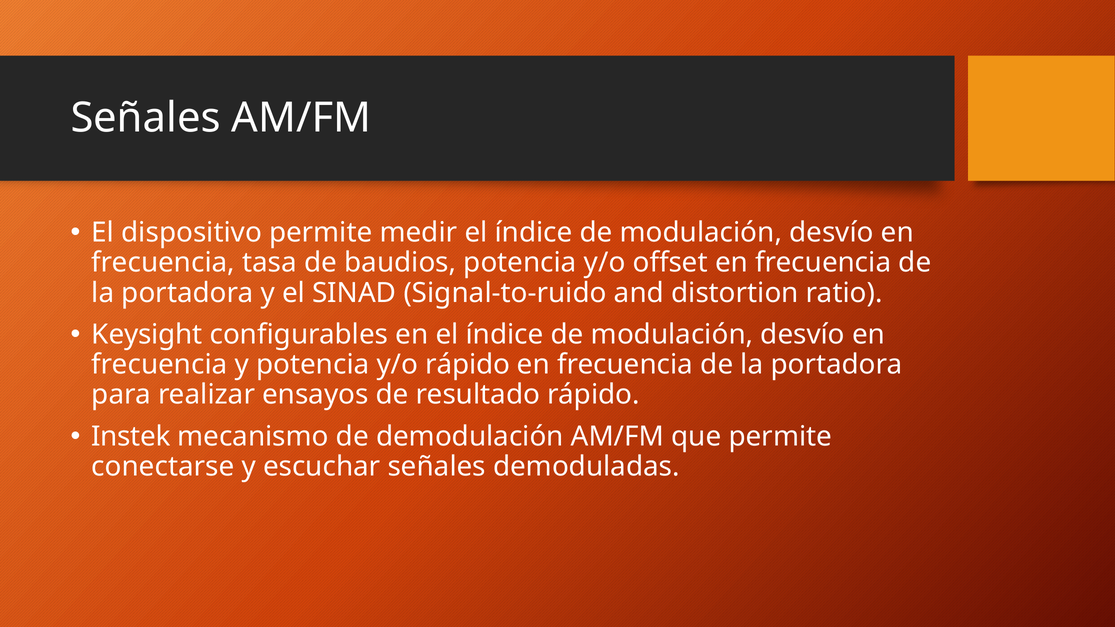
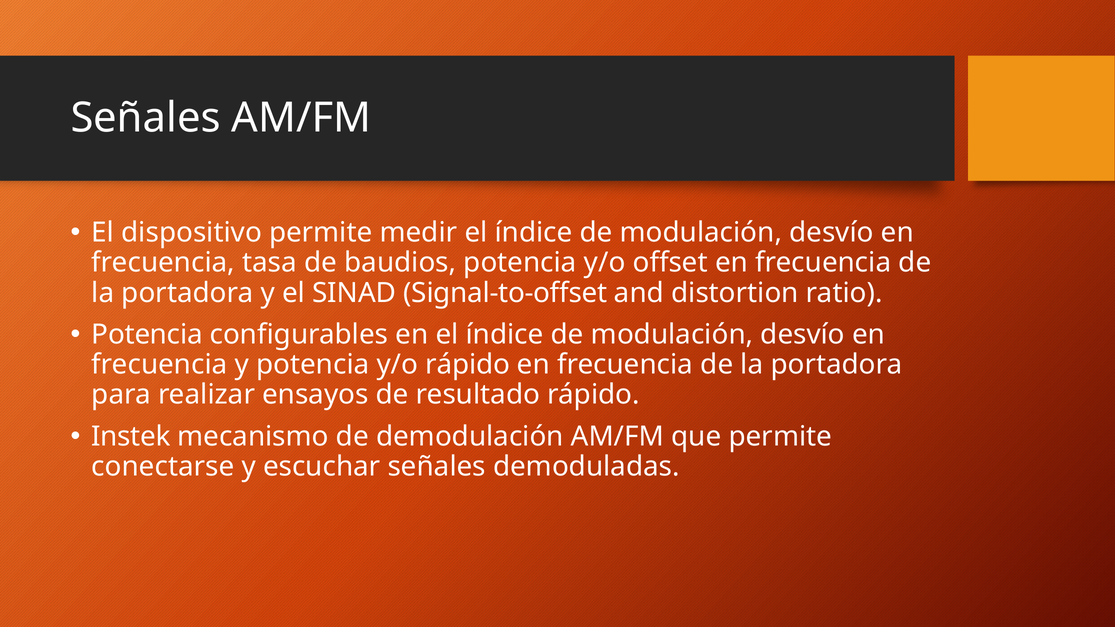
Signal-to-ruido: Signal-to-ruido -> Signal-to-offset (505, 293)
Keysight: Keysight -> Potencia (147, 335)
